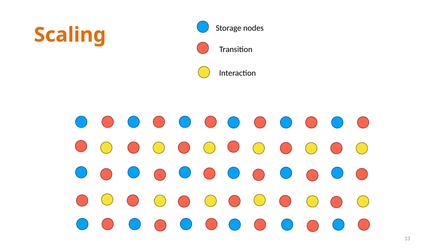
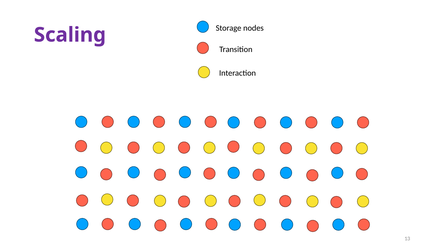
Scaling colour: orange -> purple (70, 35)
